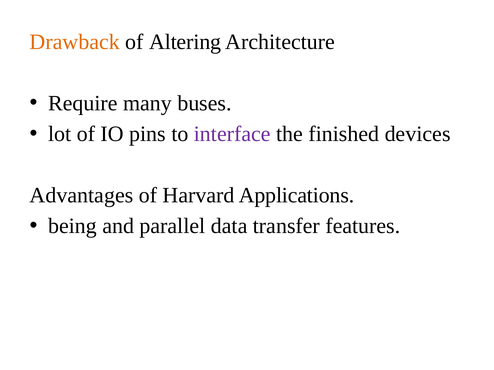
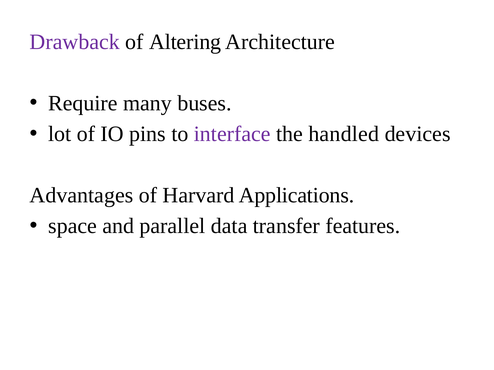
Drawback colour: orange -> purple (75, 42)
finished: finished -> handled (344, 134)
being: being -> space (73, 226)
